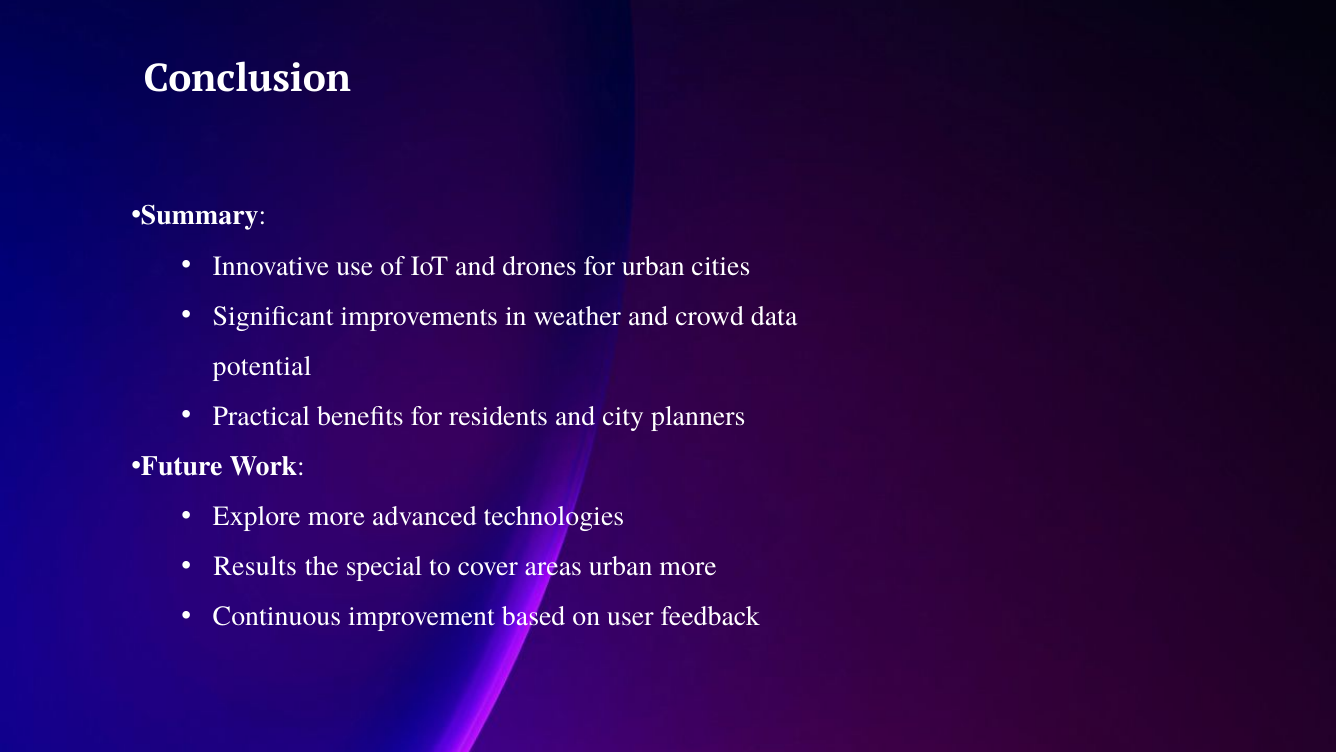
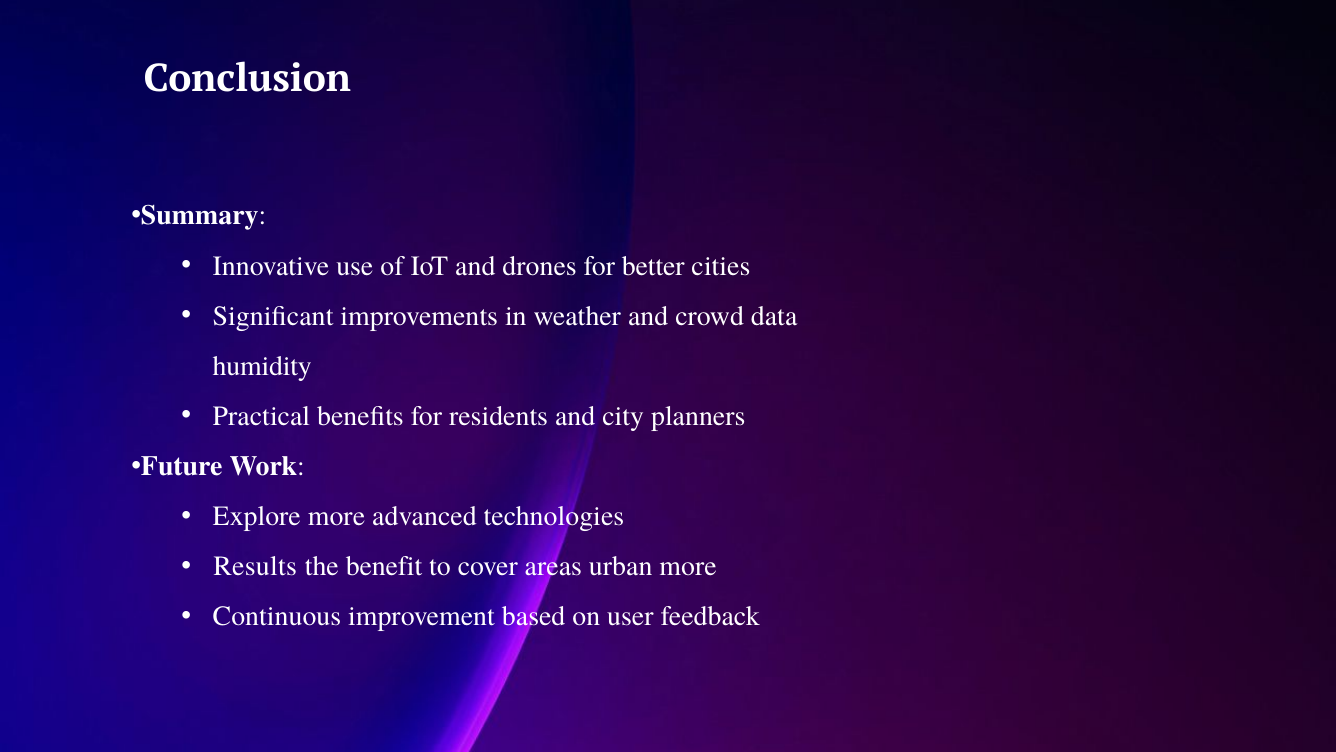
for urban: urban -> better (653, 266)
potential: potential -> humidity (262, 366)
special: special -> benefit (384, 566)
